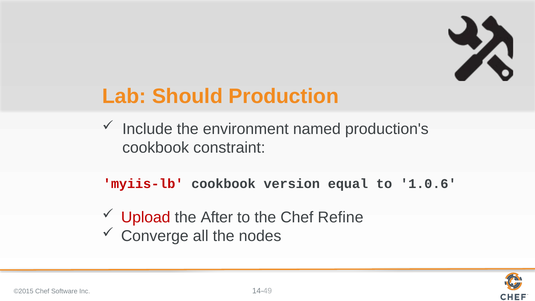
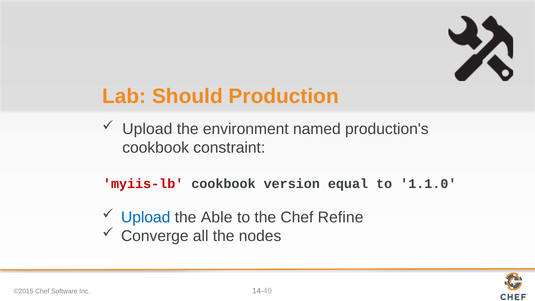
Include: Include -> Upload (147, 129)
1.0.6: 1.0.6 -> 1.1.0 (428, 184)
Upload colour: red -> blue (146, 217)
After: After -> Able (217, 217)
